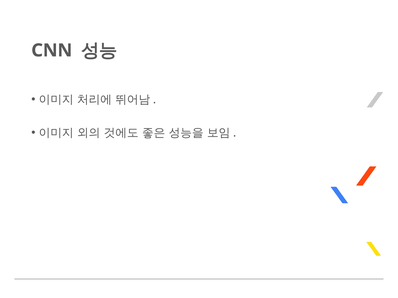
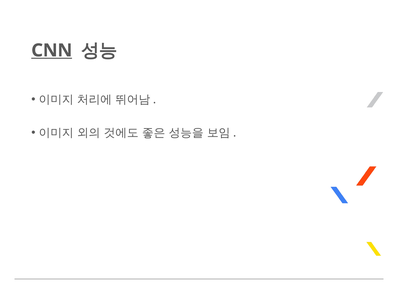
CNN underline: none -> present (52, 50)
